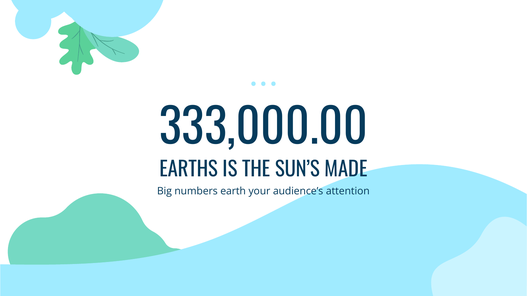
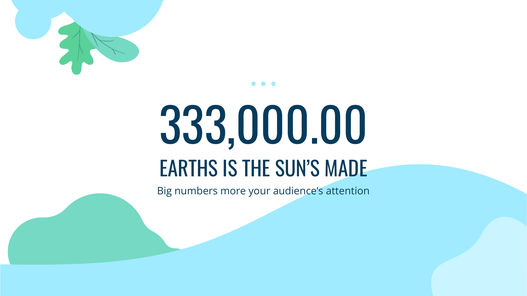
earth: earth -> more (233, 192)
